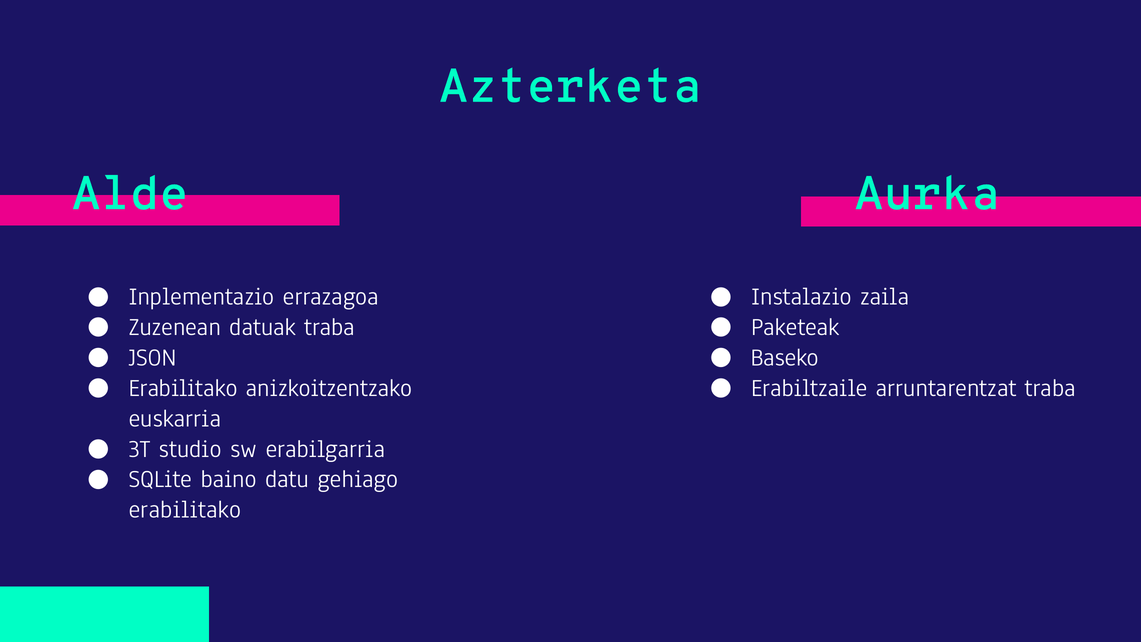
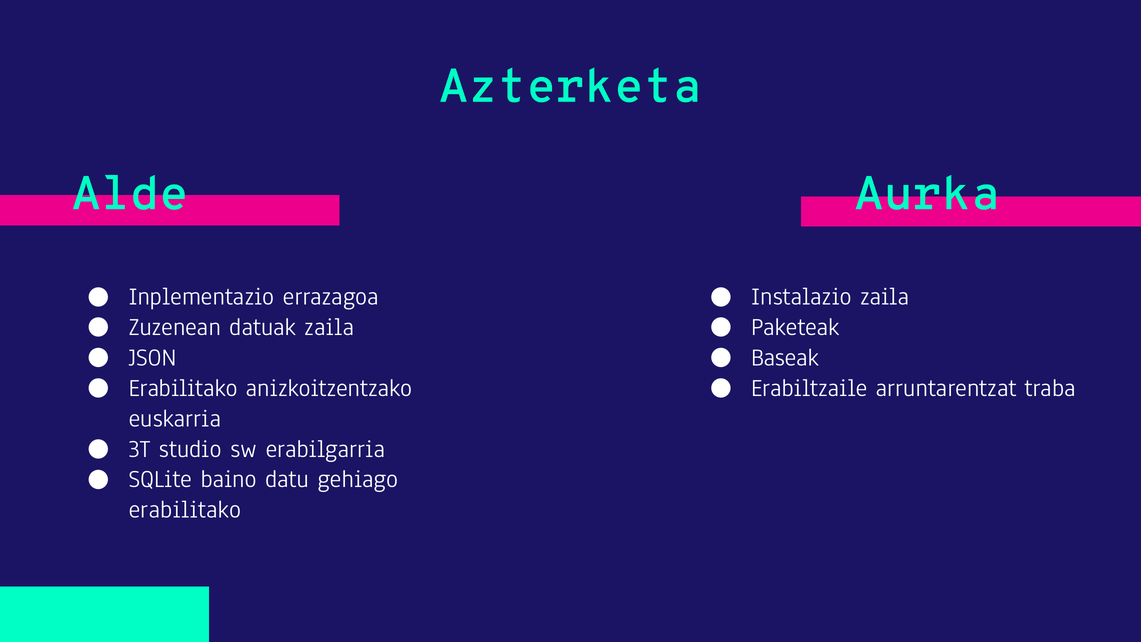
datuak traba: traba -> zaila (329, 327)
Baseko: Baseko -> Baseak (785, 357)
